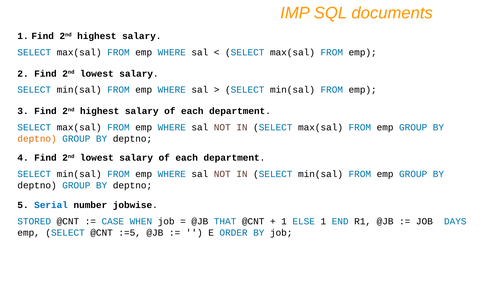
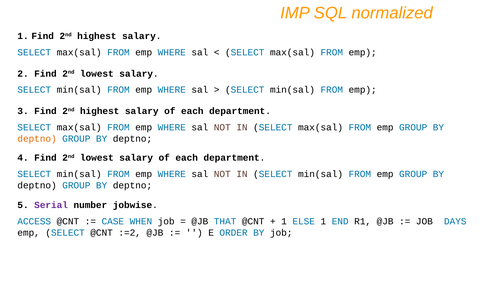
documents: documents -> normalized (392, 13)
Serial colour: blue -> purple (51, 205)
STORED: STORED -> ACCESS (34, 221)
:=5: :=5 -> :=2 (130, 232)
